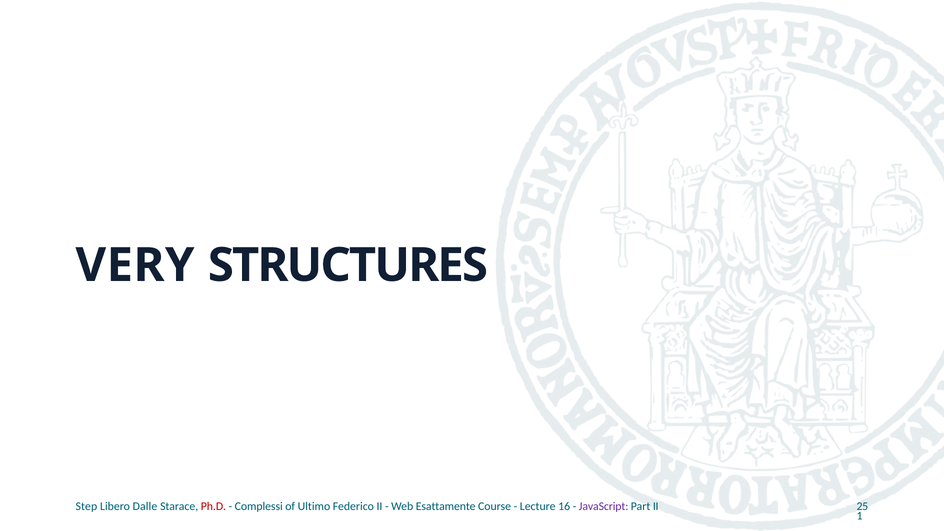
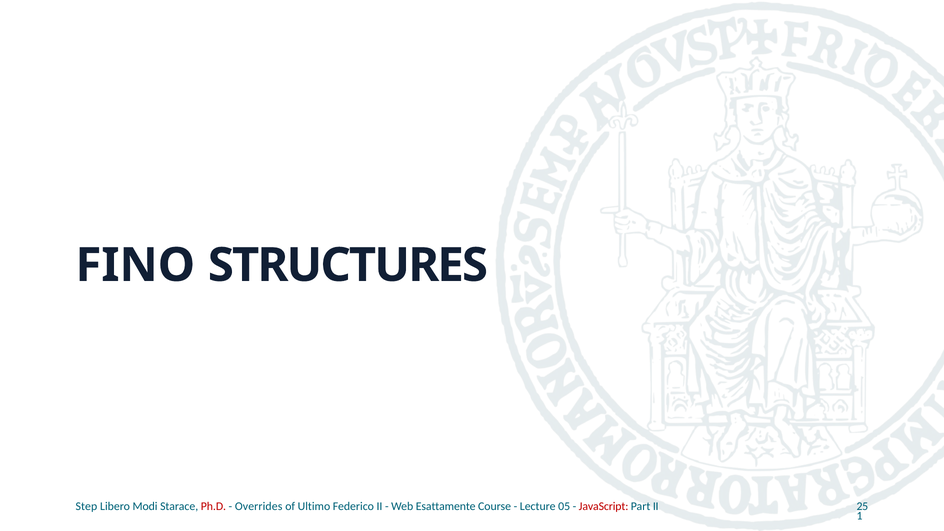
VERY: VERY -> FINO (135, 265)
Dalle: Dalle -> Modi (145, 507)
Complessi: Complessi -> Overrides (259, 507)
16: 16 -> 05 (564, 507)
JavaScript colour: purple -> red (604, 507)
